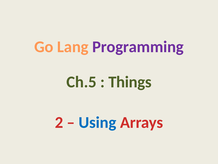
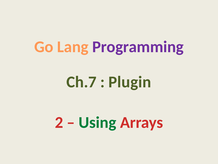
Ch.5: Ch.5 -> Ch.7 (81, 82)
Things: Things -> Plugin (130, 82)
Using colour: blue -> green (97, 122)
